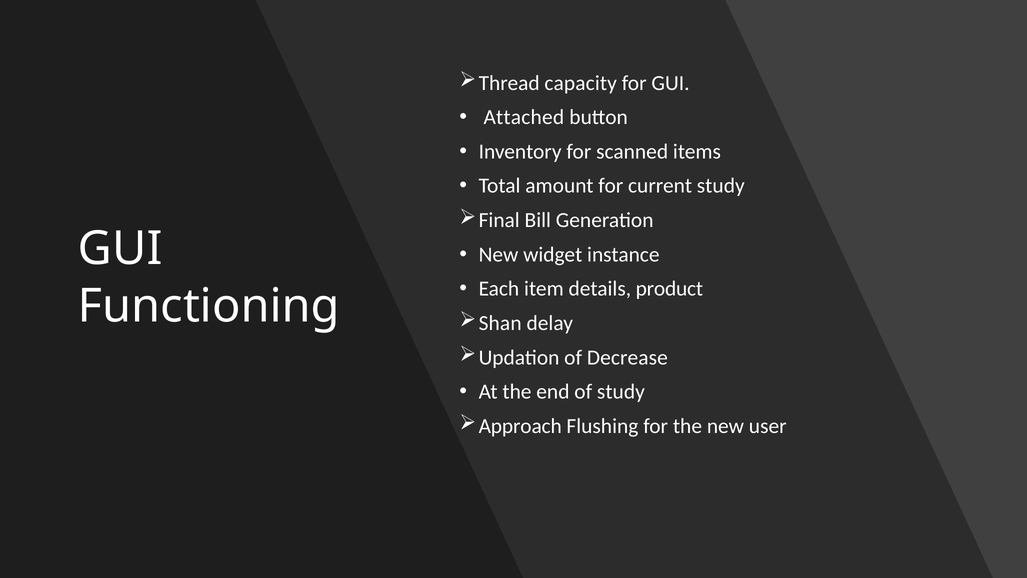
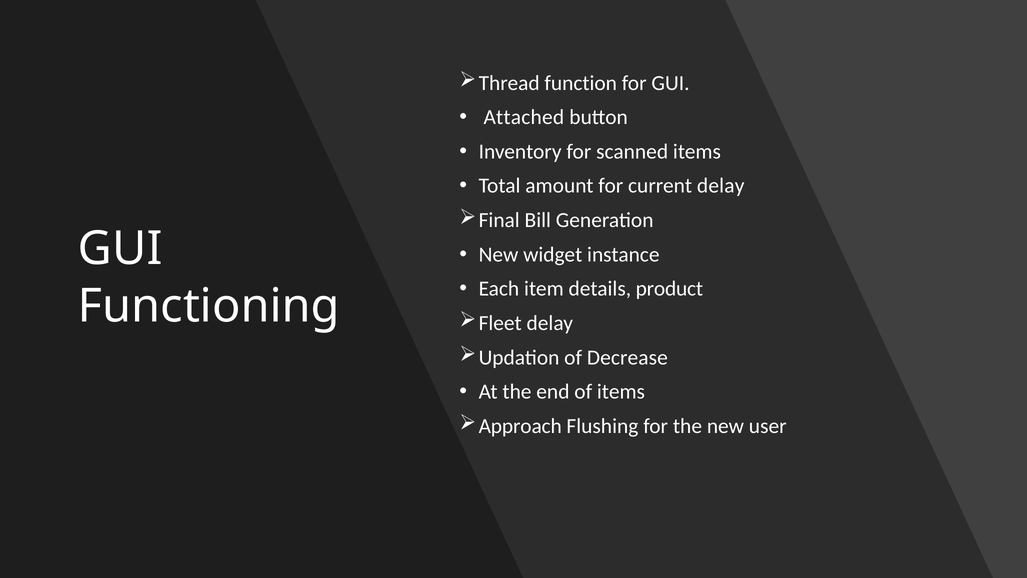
capacity: capacity -> function (581, 83)
current study: study -> delay (721, 186)
Shan: Shan -> Fleet (500, 323)
of study: study -> items (621, 392)
